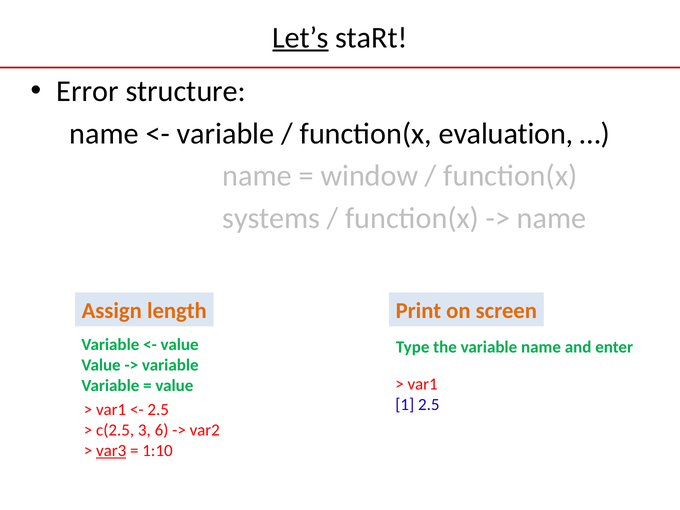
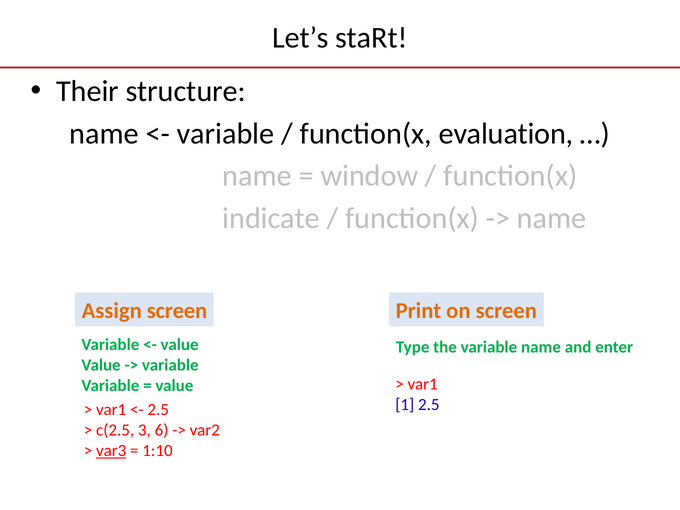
Let’s underline: present -> none (301, 38)
Error: Error -> Their (88, 91)
systems: systems -> indicate (271, 218)
Assign length: length -> screen (177, 311)
